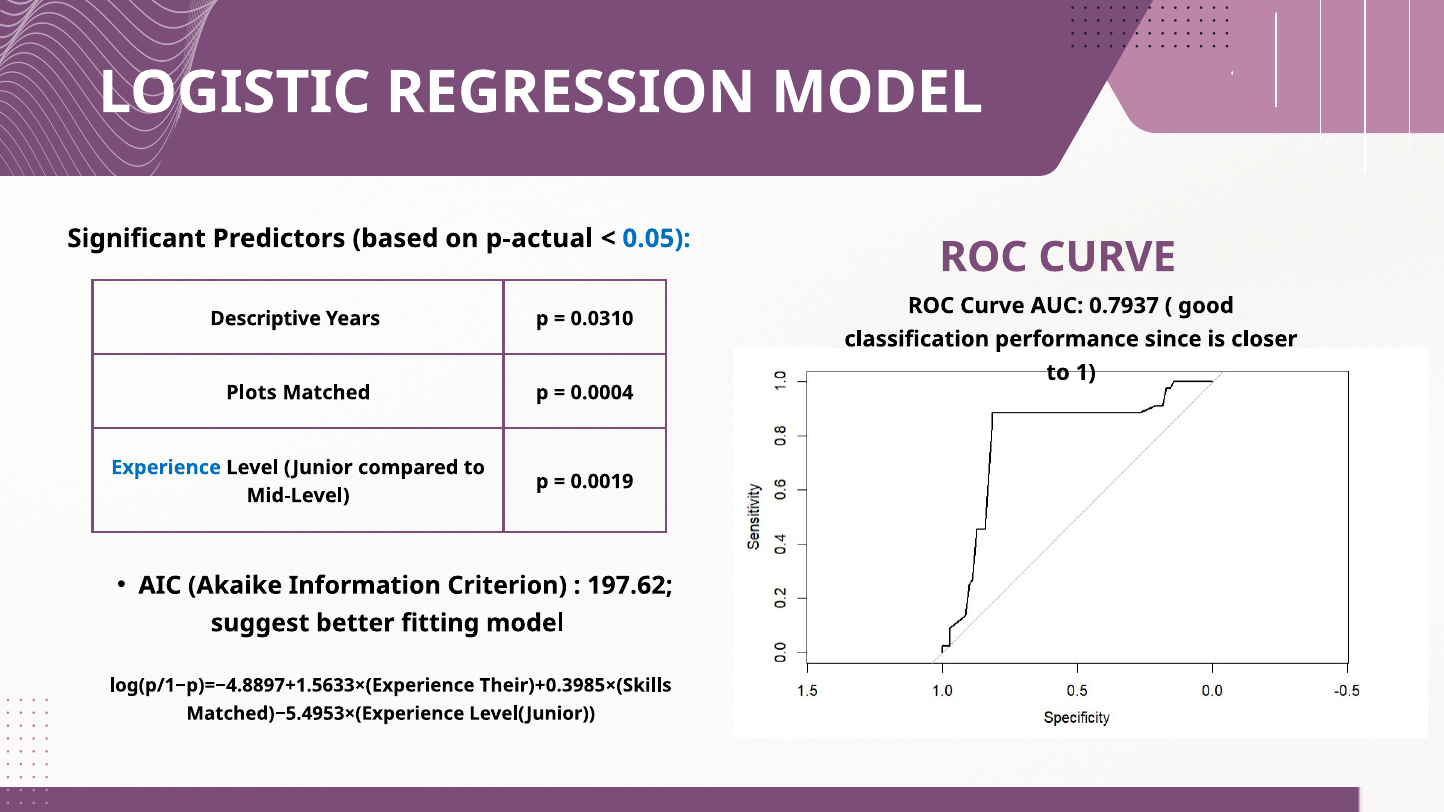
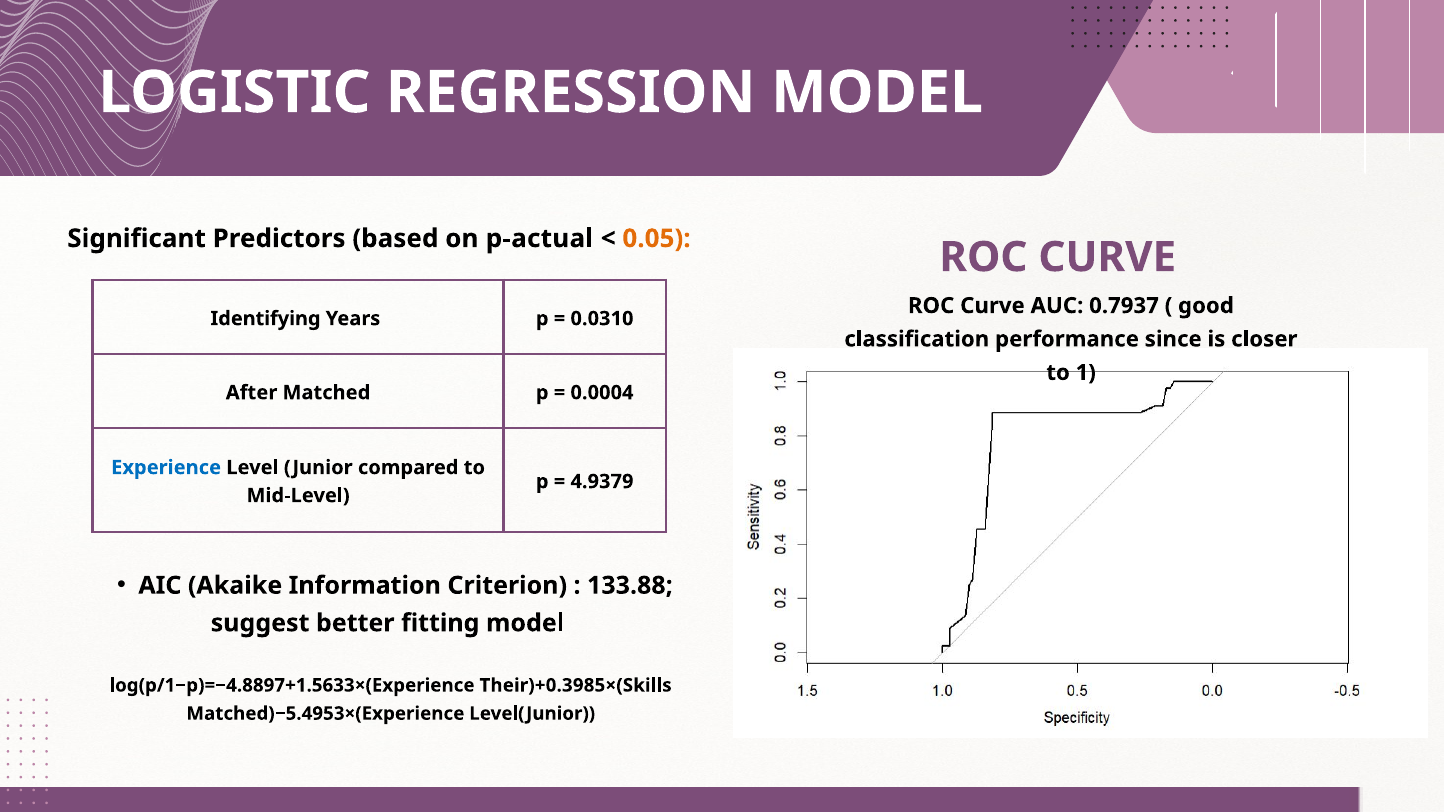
0.05 colour: blue -> orange (657, 239)
Descriptive: Descriptive -> Identifying (266, 319)
Plots: Plots -> After (252, 393)
0.0019: 0.0019 -> 4.9379 (602, 482)
197.62: 197.62 -> 133.88 (630, 586)
